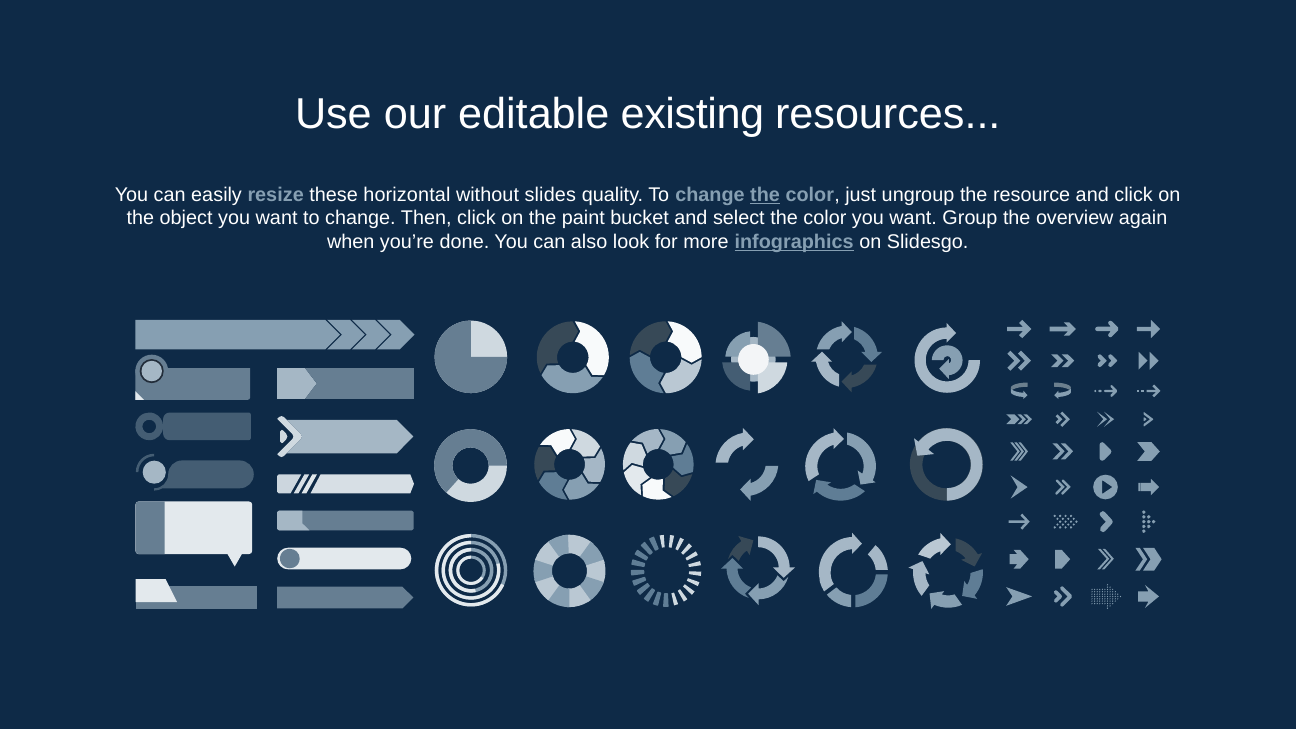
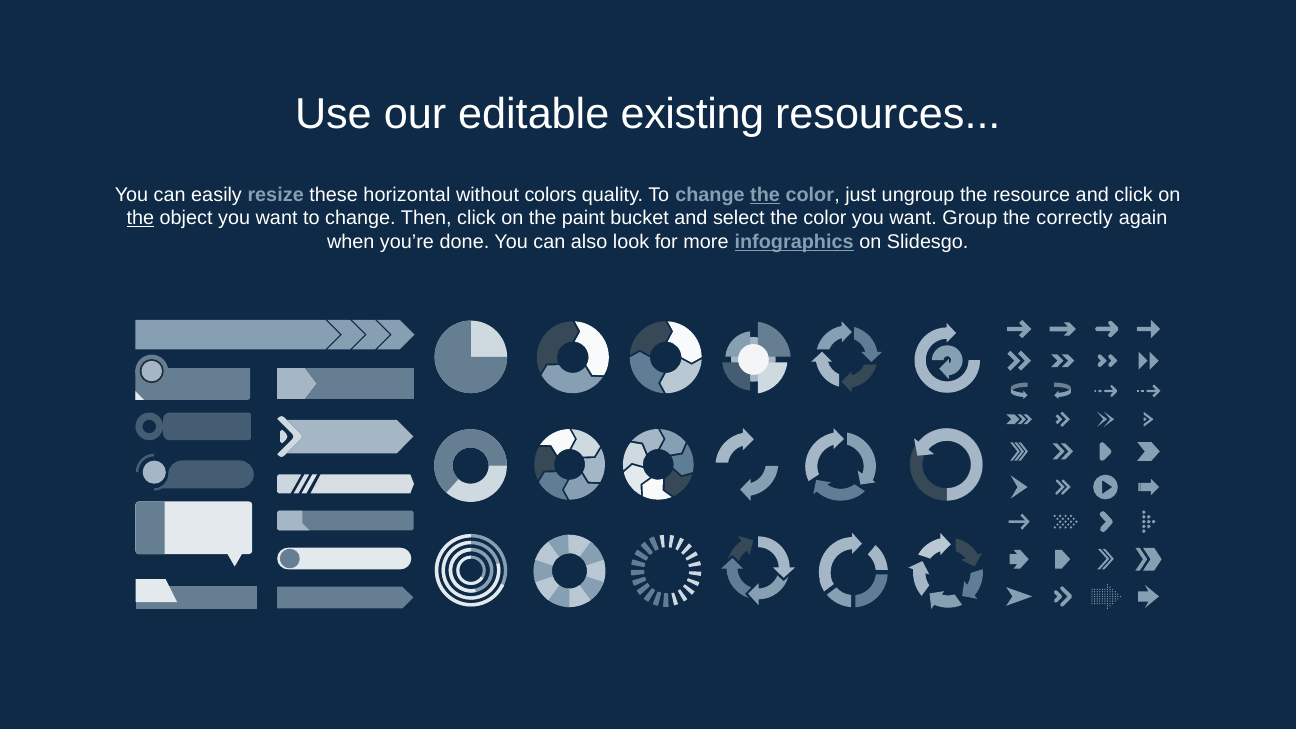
slides: slides -> colors (550, 195)
the underline: none -> present (140, 218)
overview: overview -> correctly (1075, 218)
